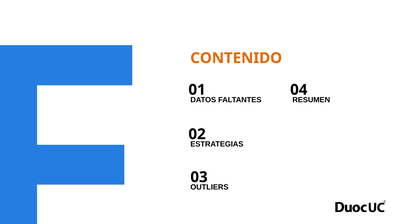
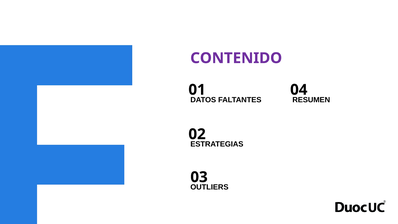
CONTENIDO colour: orange -> purple (236, 58)
